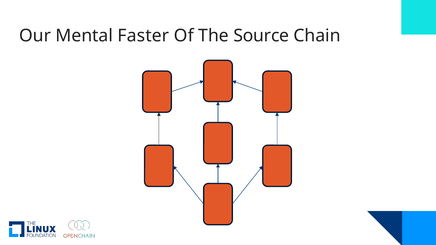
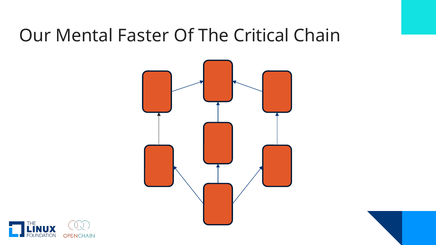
Source: Source -> Critical (261, 36)
